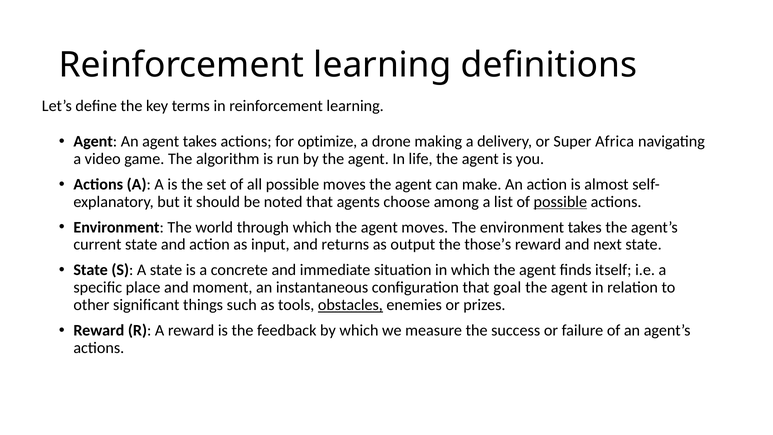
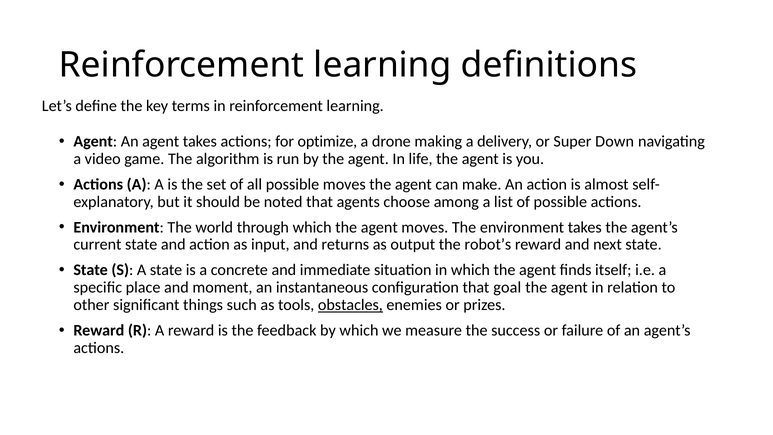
Africa: Africa -> Down (615, 141)
possible underline: present -> none (560, 202)
those’s: those’s -> robot’s (488, 245)
